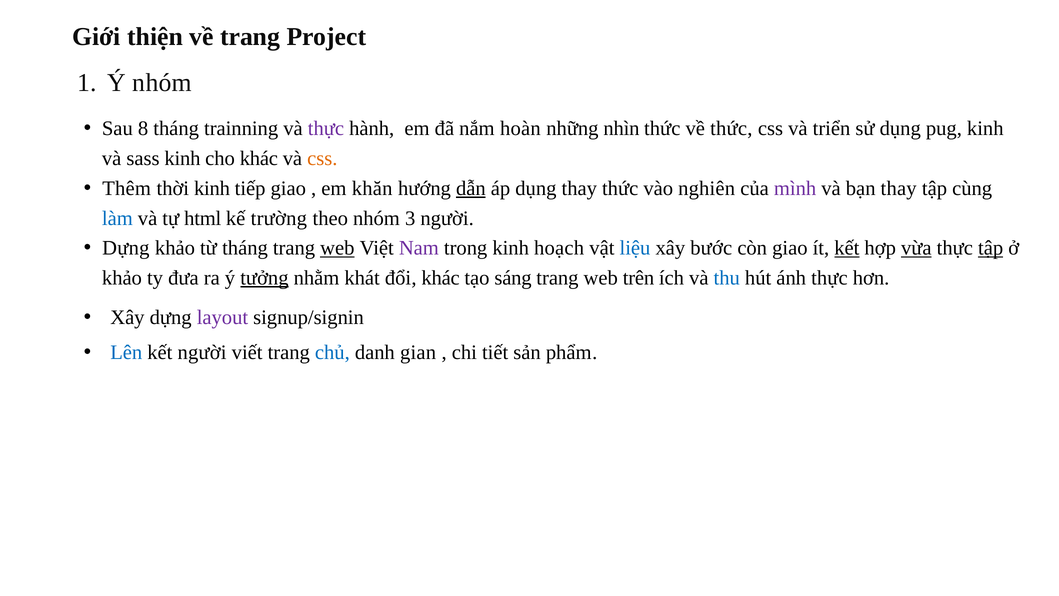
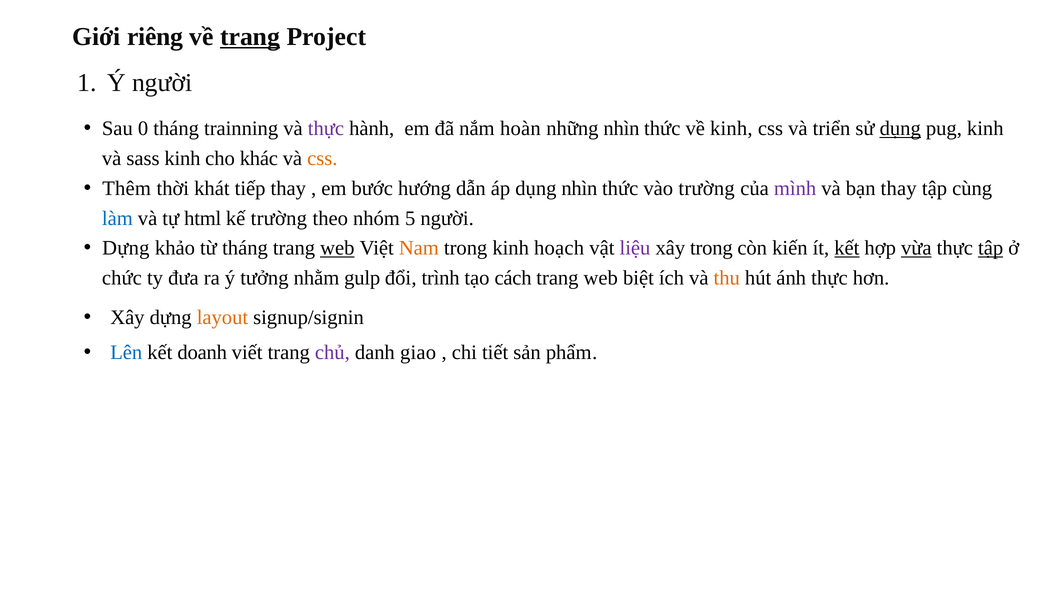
thiện: thiện -> riêng (155, 37)
trang underline: none -> present (250, 37)
Ý nhóm: nhóm -> người (162, 83)
8: 8 -> 0 (143, 129)
về thức: thức -> kinh (731, 129)
dụng underline: none -> present (900, 129)
thời kinh: kinh -> khát (212, 188)
tiếp giao: giao -> thay (288, 188)
khăn: khăn -> bước (372, 188)
dẫn underline: present -> none (471, 188)
dụng thay: thay -> nhìn (579, 188)
vào nghiên: nghiên -> trường (707, 188)
3: 3 -> 5 (410, 218)
Nam colour: purple -> orange (419, 248)
liệu colour: blue -> purple (635, 248)
xây bước: bước -> trong (711, 248)
còn giao: giao -> kiến (790, 248)
khảo: khảo -> chức (122, 278)
tưởng underline: present -> none (264, 278)
khát: khát -> gulp (362, 278)
đổi khác: khác -> trình (441, 278)
sáng: sáng -> cách (513, 278)
trên: trên -> biệt (638, 278)
thu colour: blue -> orange (727, 278)
layout colour: purple -> orange (222, 317)
kết người: người -> doanh (202, 352)
chủ colour: blue -> purple (332, 352)
gian: gian -> giao (418, 352)
